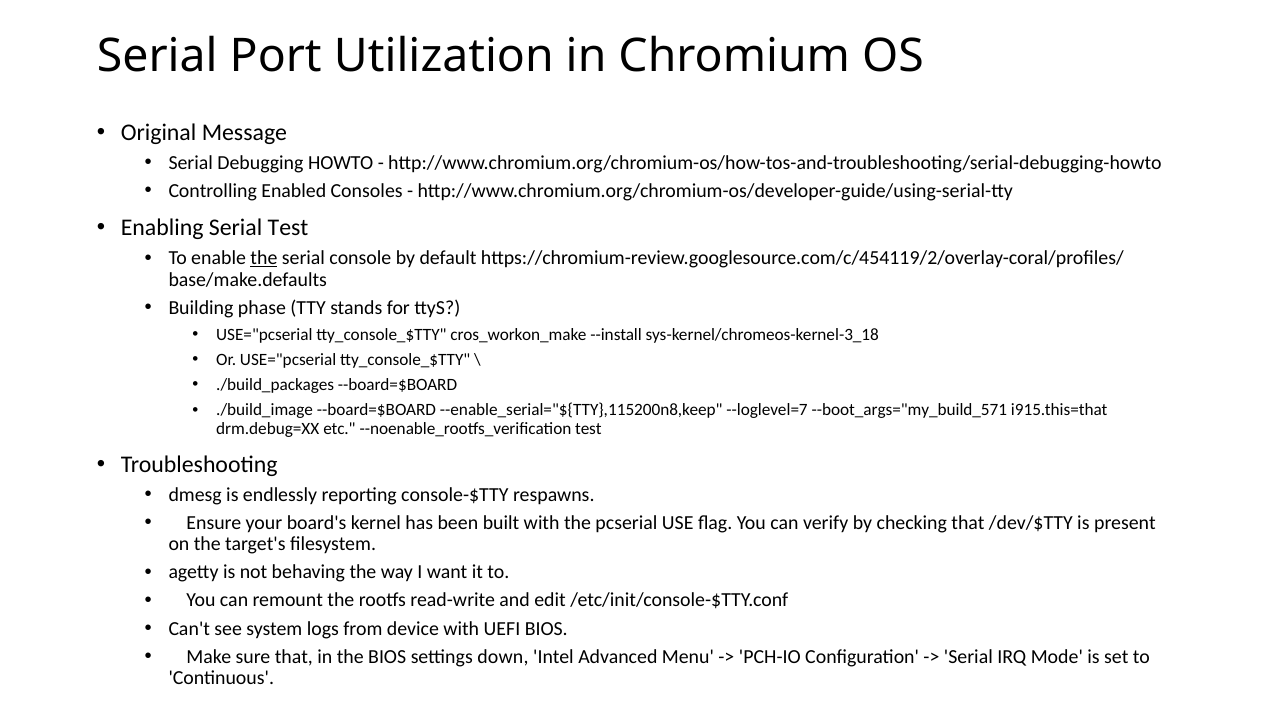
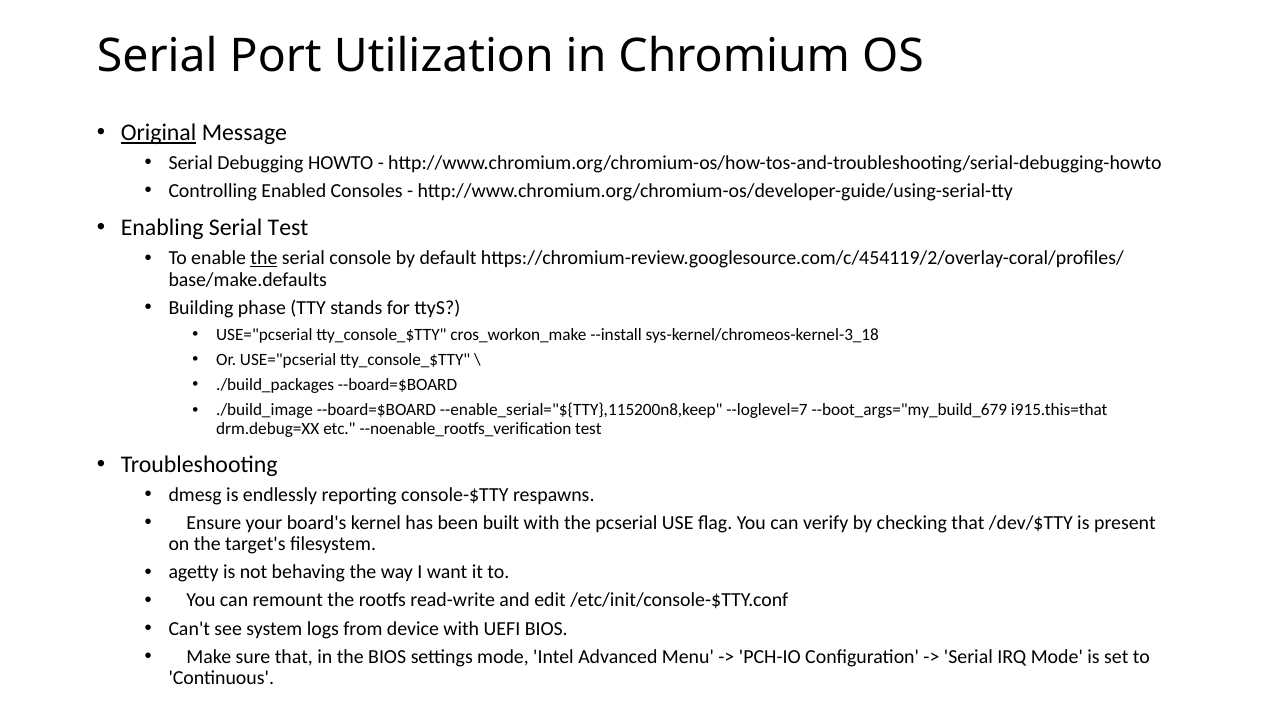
Original underline: none -> present (159, 132)
--boot_args="my_build_571: --boot_args="my_build_571 -> --boot_args="my_build_679 (909, 410)
settings down: down -> mode (503, 656)
